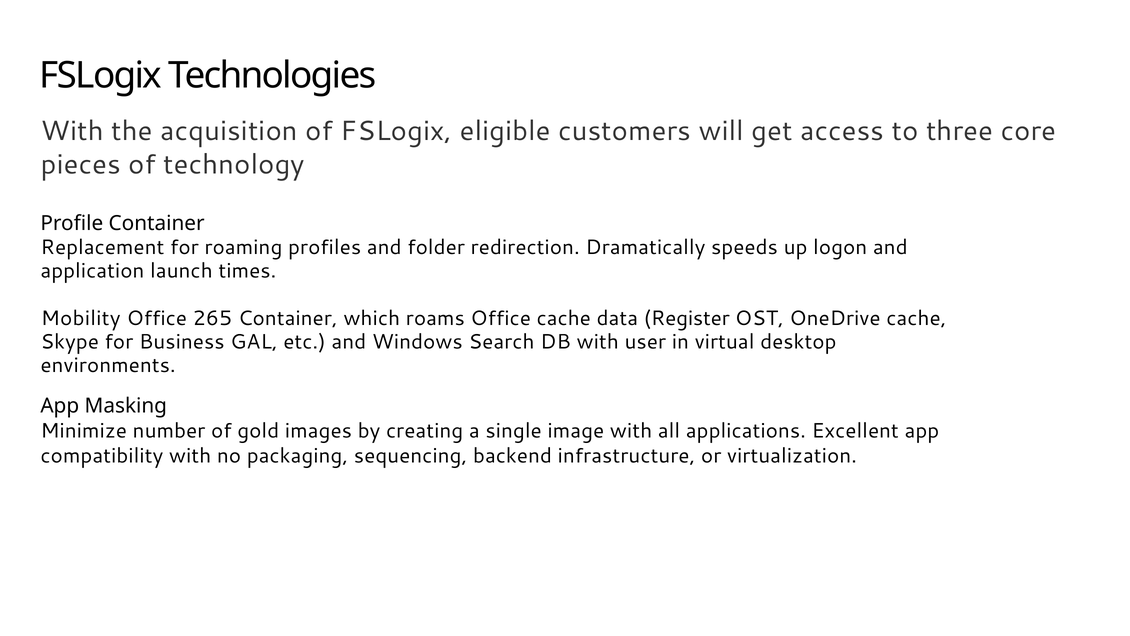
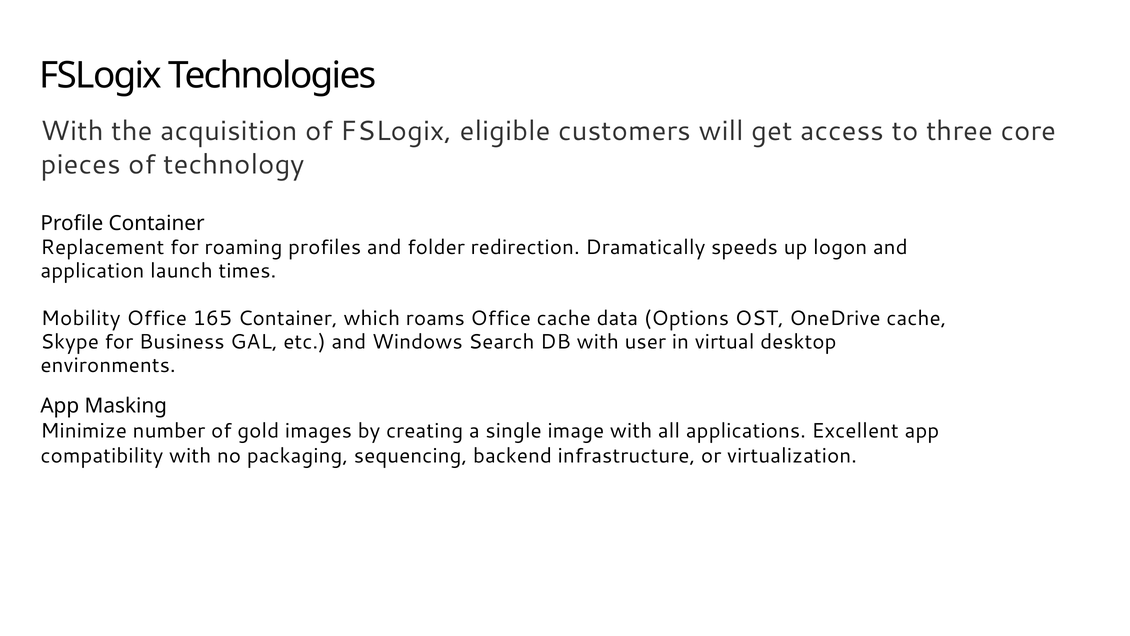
265: 265 -> 165 (212, 318)
Register: Register -> Options (686, 318)
